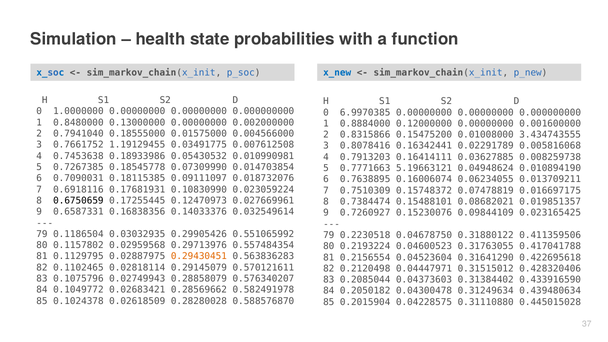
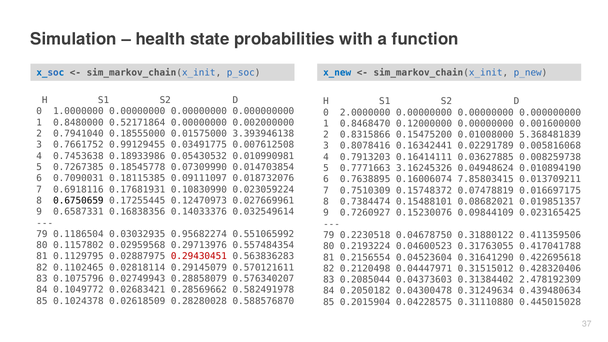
6.9970385: 6.9970385 -> 2.0000000 (365, 112)
0.13000000: 0.13000000 -> 0.52171864 (137, 123)
0.8884000: 0.8884000 -> 0.8468470 (365, 124)
0.004566000: 0.004566000 -> 3.393946138 (263, 134)
3.434743555: 3.434743555 -> 5.368481839 (550, 135)
1.19129455: 1.19129455 -> 0.99129455 (137, 145)
5.19663121: 5.19663121 -> 3.16245326 (424, 168)
0.06234055: 0.06234055 -> 7.85803415 (486, 179)
0.29905426: 0.29905426 -> 0.95682274 (199, 234)
0.29430451 colour: orange -> red (199, 256)
0.433916590: 0.433916590 -> 2.478192309 (550, 280)
